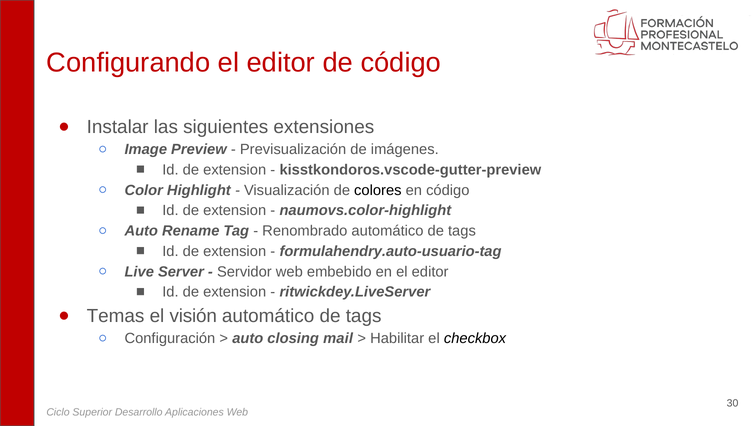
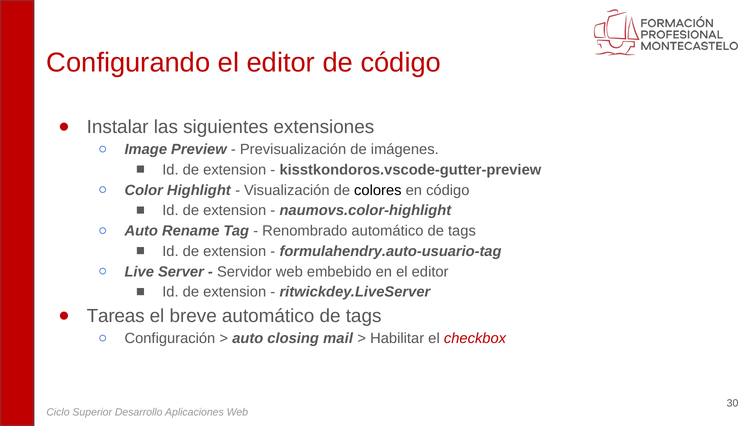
Temas: Temas -> Tareas (116, 315)
visión: visión -> breve (193, 315)
checkbox colour: black -> red (475, 338)
